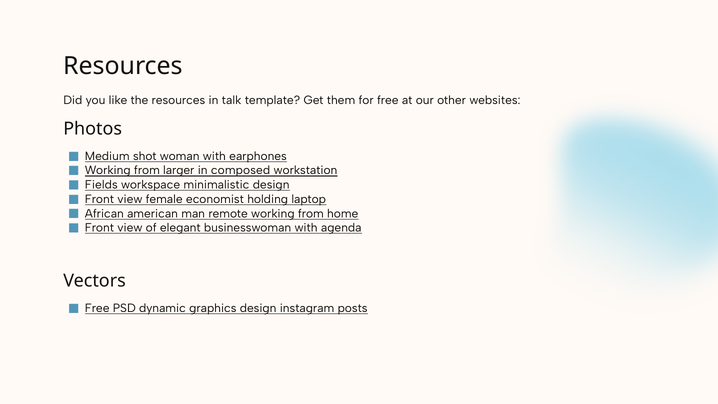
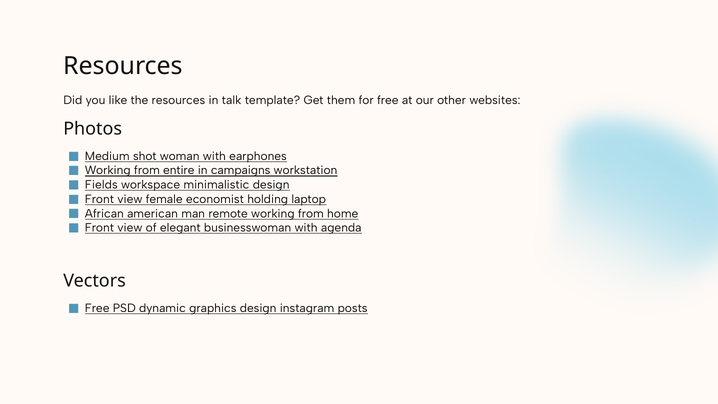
larger: larger -> entire (179, 170)
composed: composed -> campaigns (241, 170)
